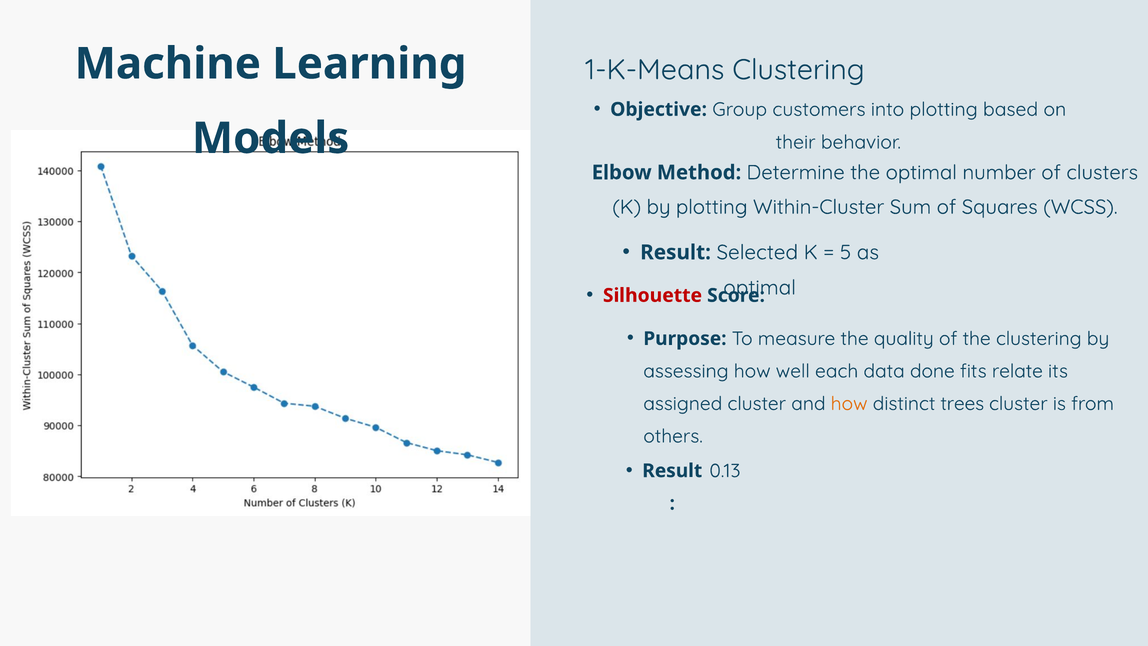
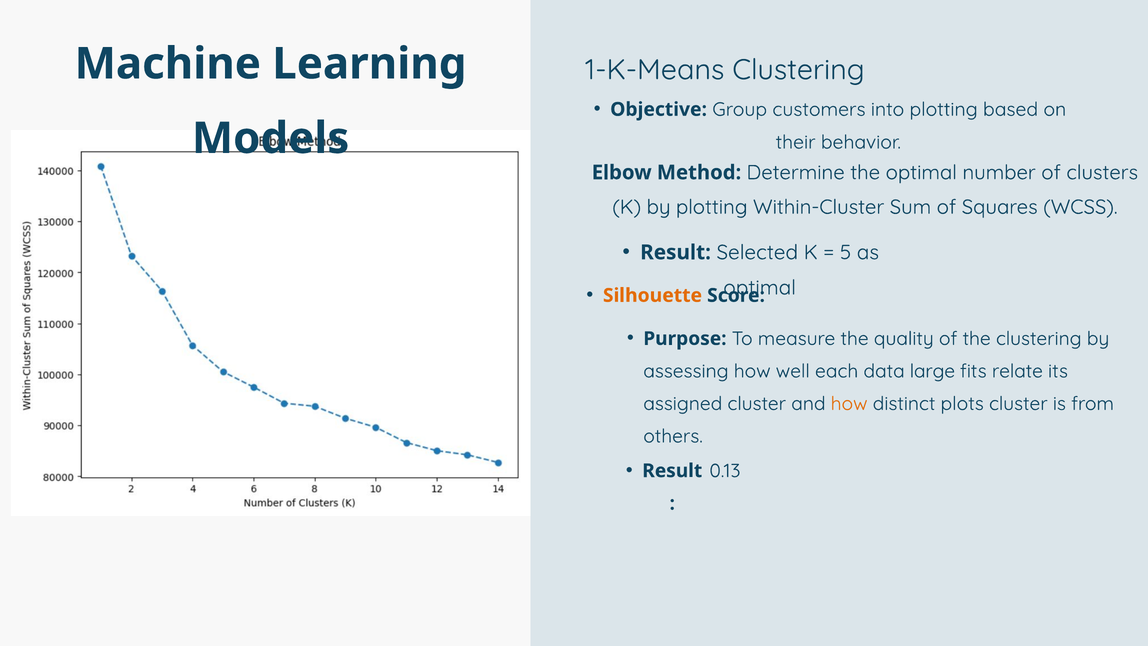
Silhouette colour: red -> orange (652, 295)
done: done -> large (932, 371)
trees: trees -> plots (962, 404)
